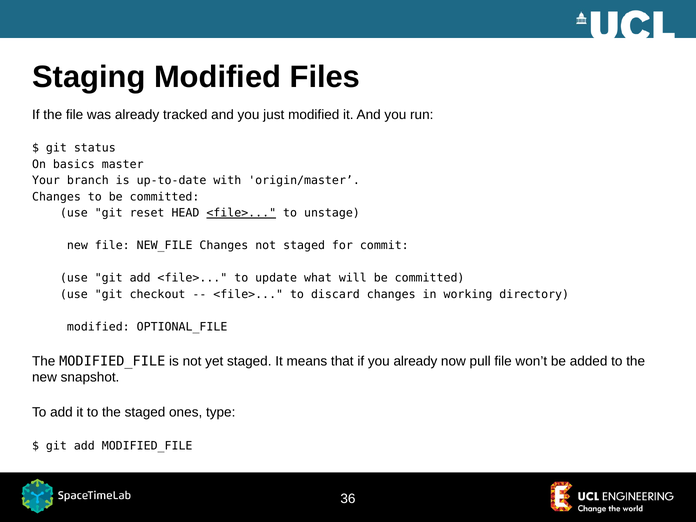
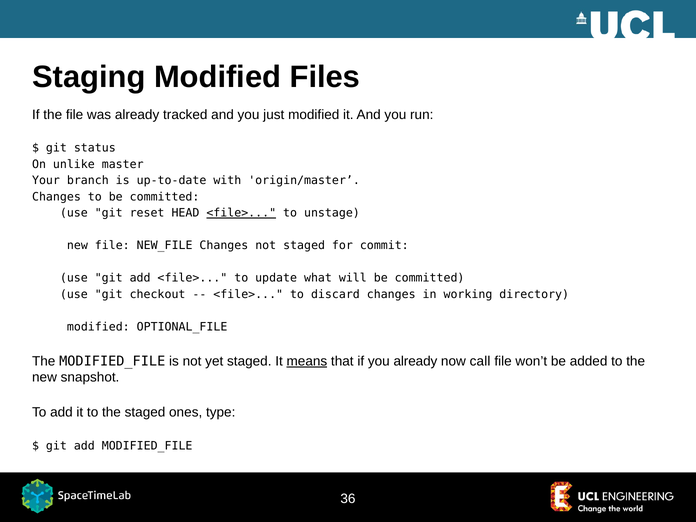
basics: basics -> unlike (74, 164)
means underline: none -> present (307, 361)
pull: pull -> call (480, 361)
